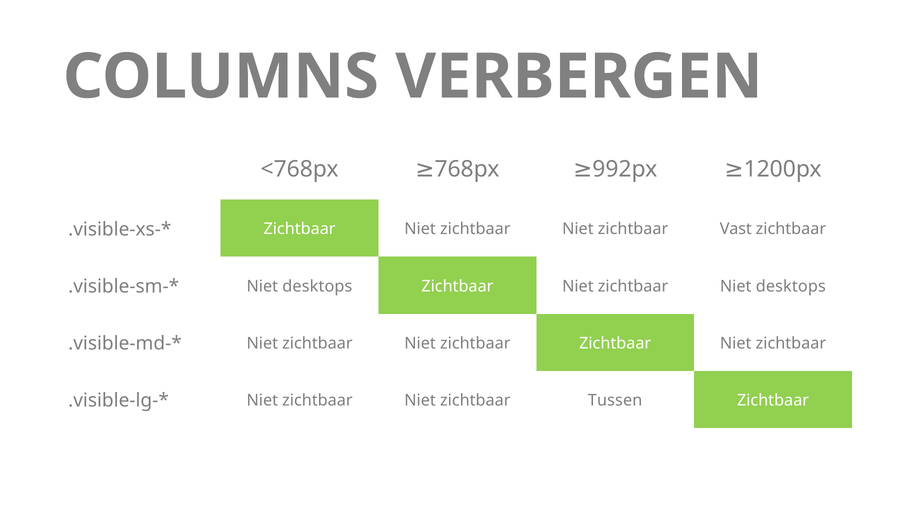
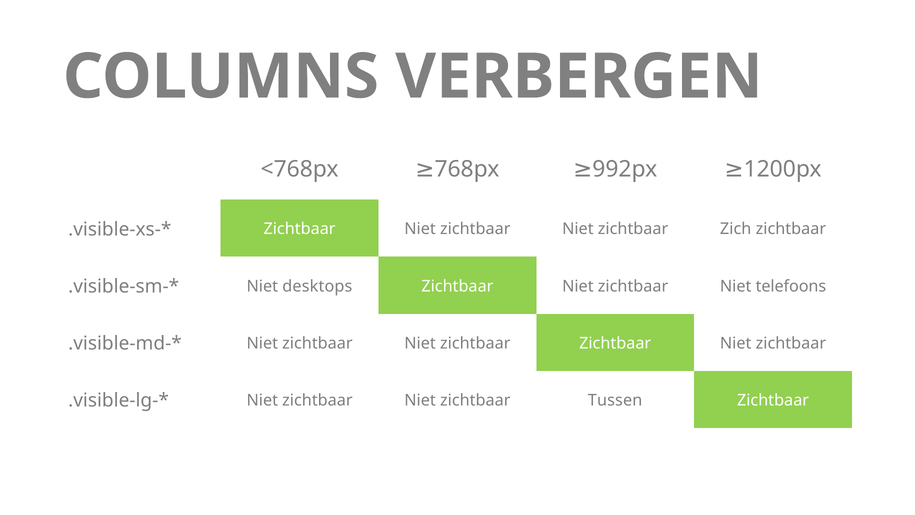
Vast: Vast -> Zich (736, 229)
zichtbaar Niet desktops: desktops -> telefoons (791, 286)
